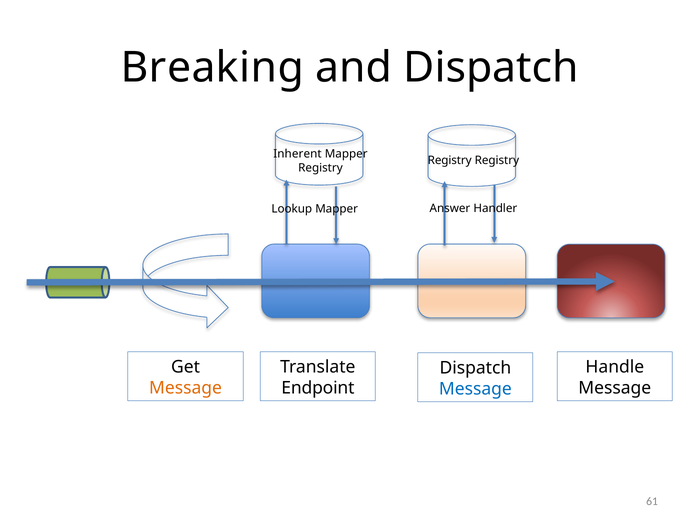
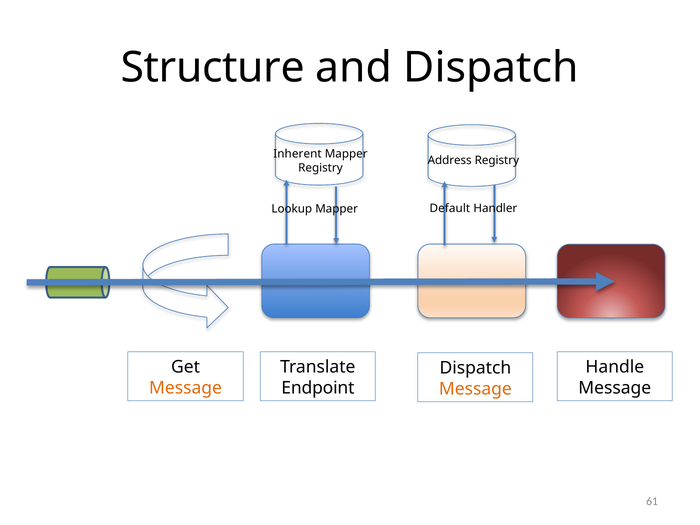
Breaking: Breaking -> Structure (213, 68)
Registry: Registry -> Address (450, 160)
Answer: Answer -> Default (450, 209)
Message colour: blue -> orange (475, 389)
